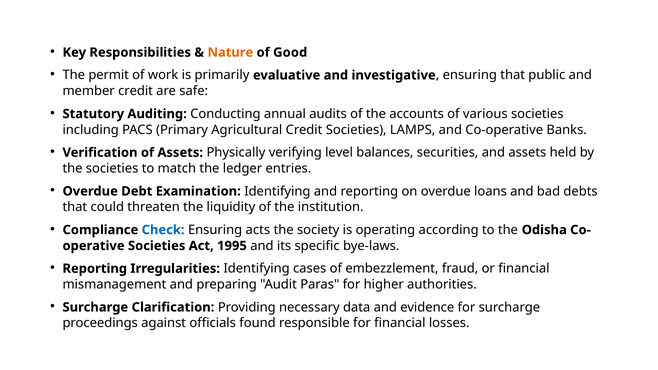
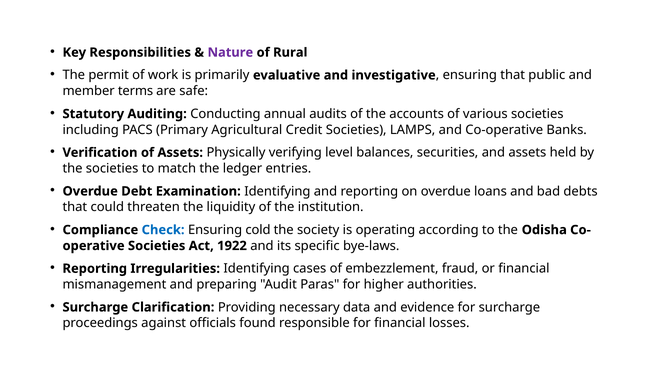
Nature colour: orange -> purple (230, 52)
Good: Good -> Rural (290, 52)
member credit: credit -> terms (136, 91)
acts: acts -> cold (258, 230)
1995: 1995 -> 1922 (232, 246)
